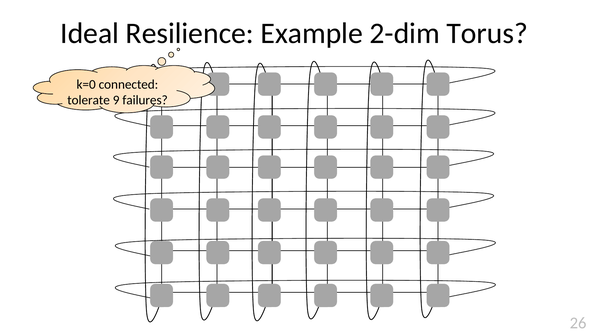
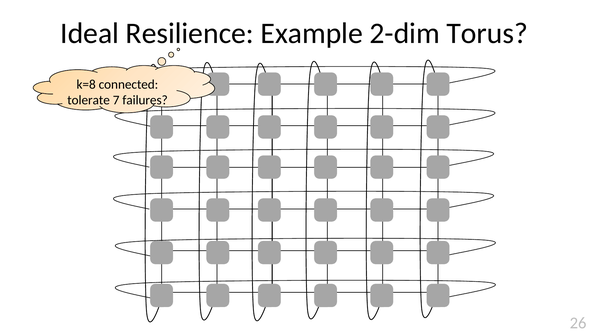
k=0: k=0 -> k=8 (86, 84)
9: 9 -> 7 (116, 100)
